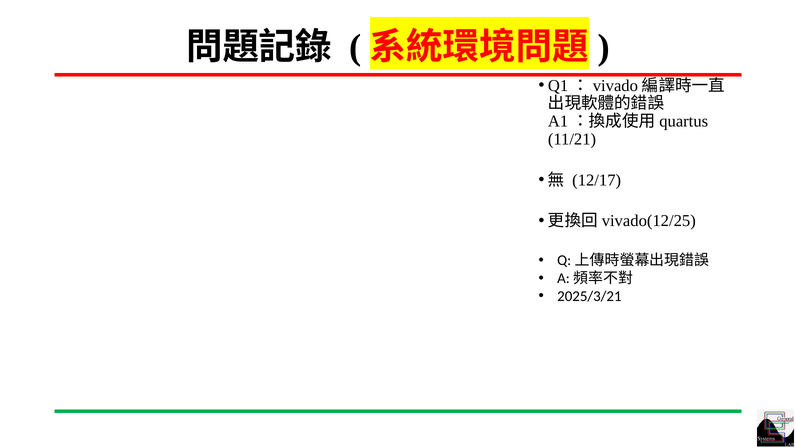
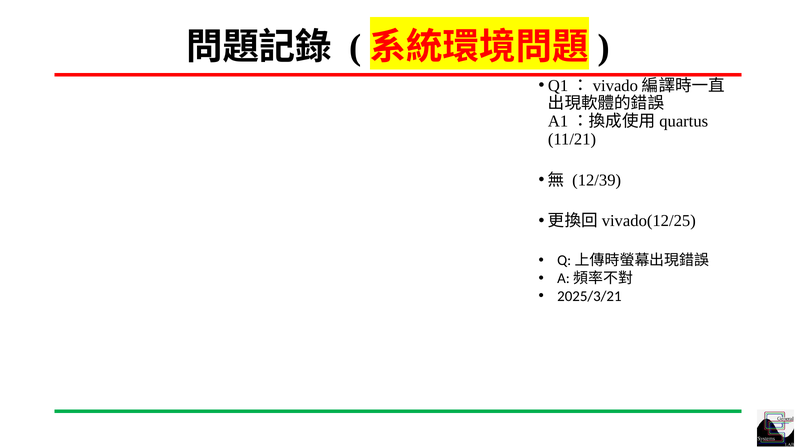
12/17: 12/17 -> 12/39 (597, 180)
